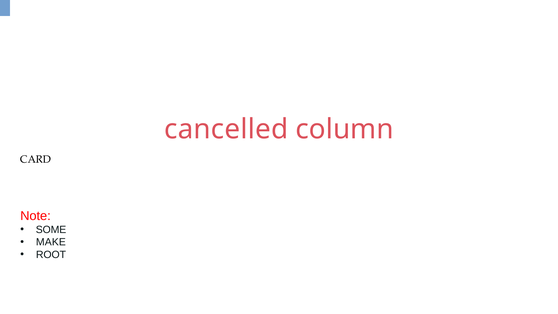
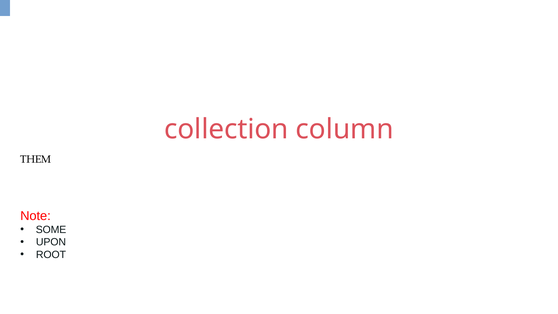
cancelled: cancelled -> collection (226, 129)
CARD: CARD -> THEM (36, 159)
MAKE: MAKE -> UPON (51, 242)
